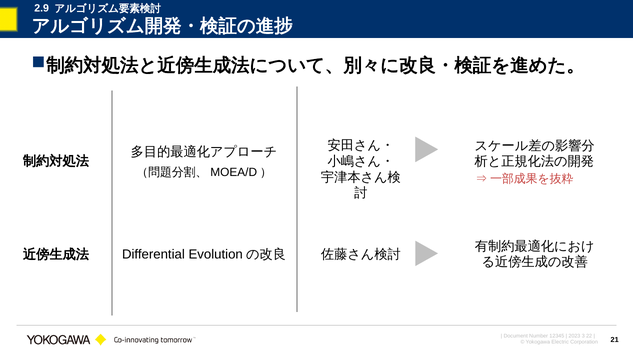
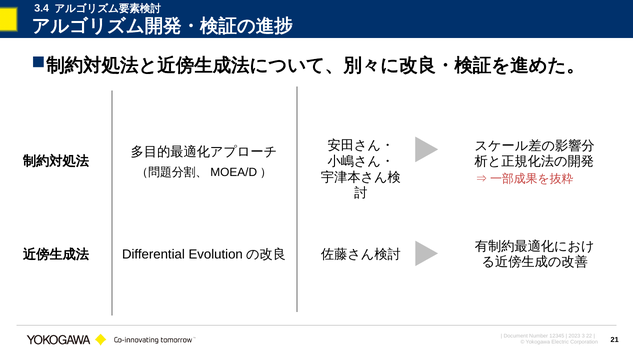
2.9: 2.9 -> 3.4 (42, 8)
